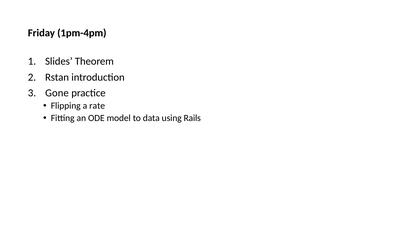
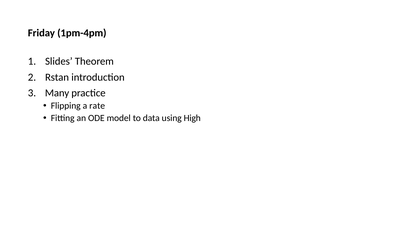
Gone: Gone -> Many (57, 93)
Rails: Rails -> High (192, 118)
